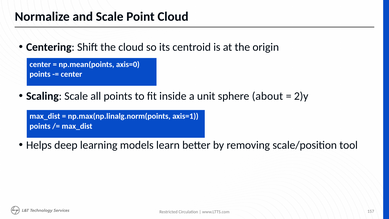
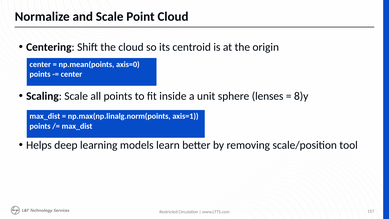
about: about -> lenses (268, 96)
2)y: 2)y -> 8)y (301, 96)
